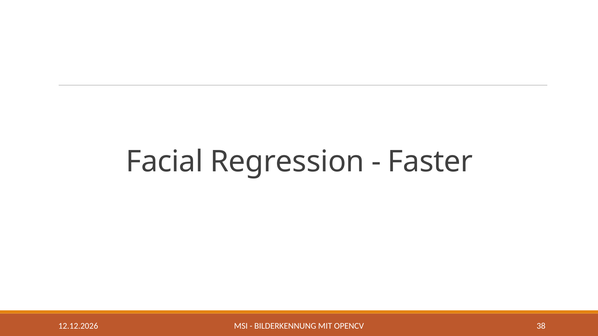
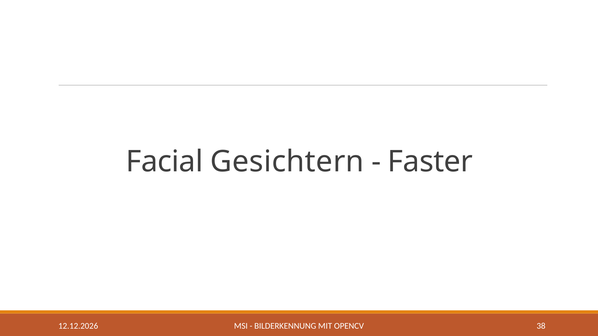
Regression: Regression -> Gesichtern (287, 162)
